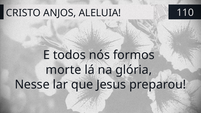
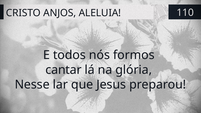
morte: morte -> cantar (64, 70)
